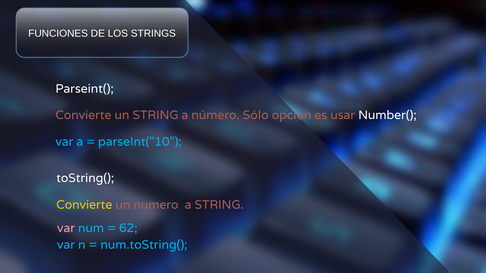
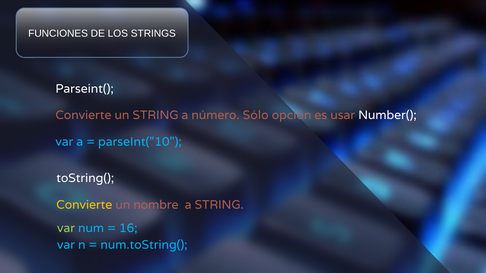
numero: numero -> nombre (156, 205)
var colour: pink -> light green (66, 228)
62: 62 -> 16 (128, 228)
